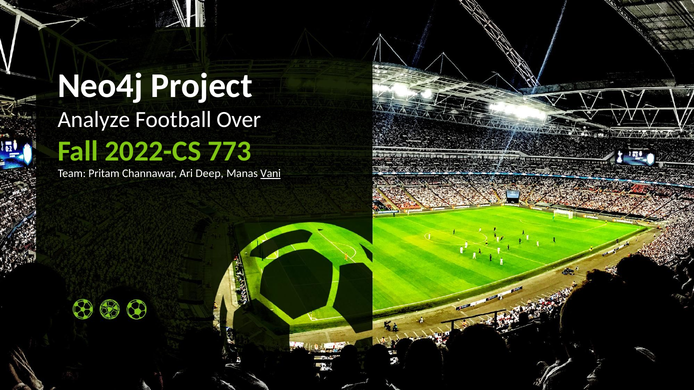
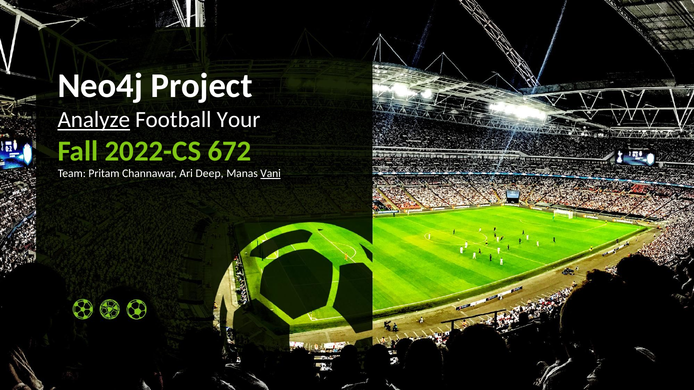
Analyze underline: none -> present (94, 120)
Over: Over -> Your (239, 120)
773: 773 -> 672 (230, 152)
